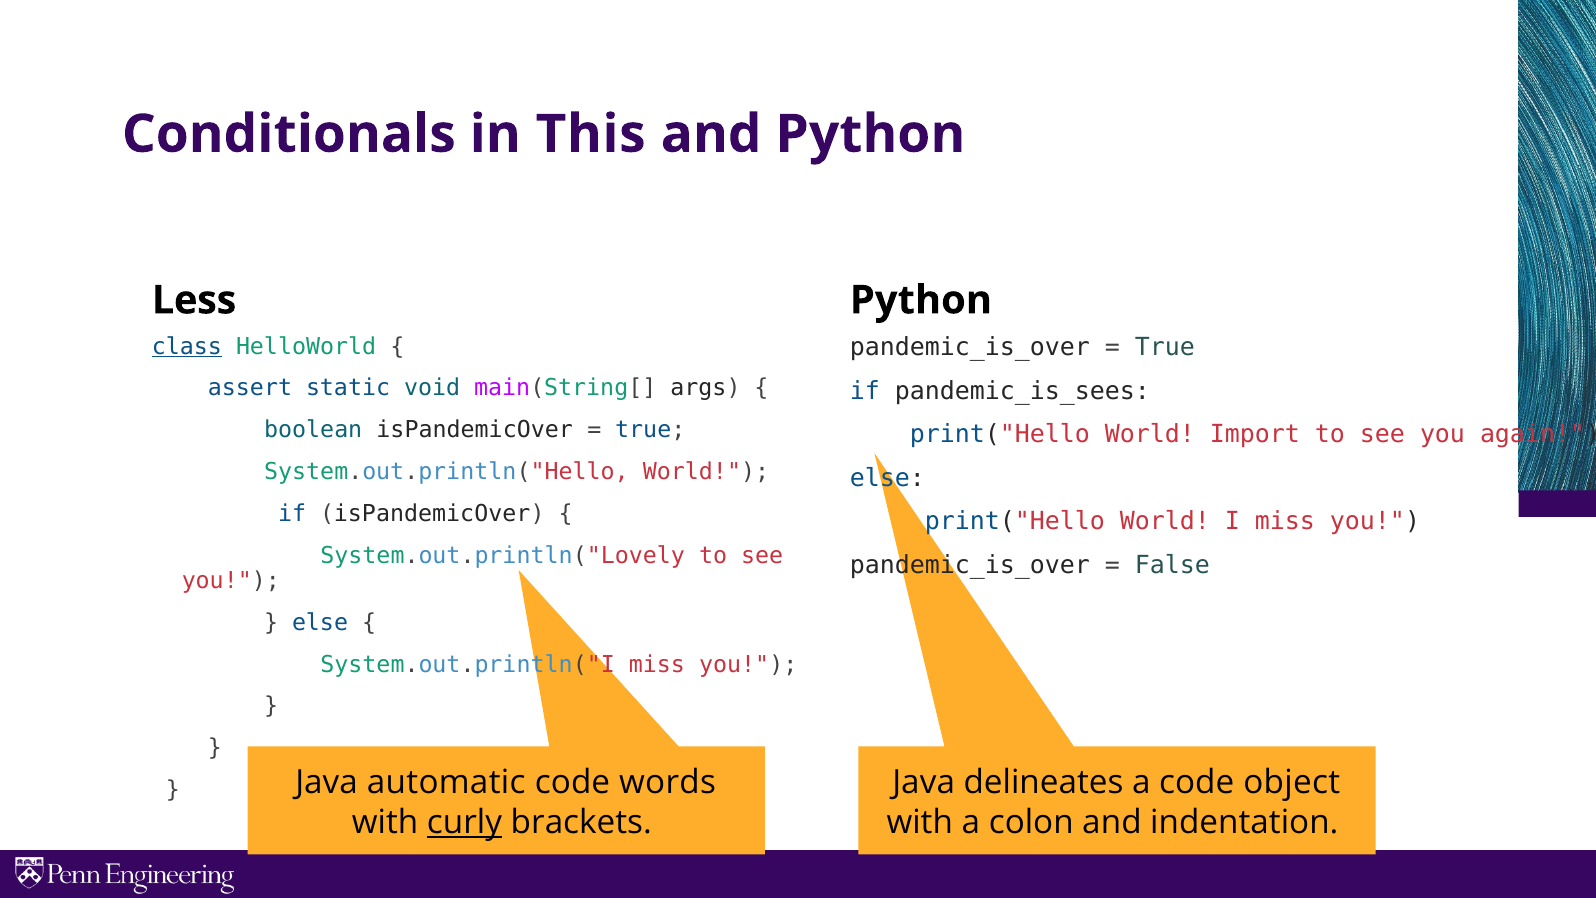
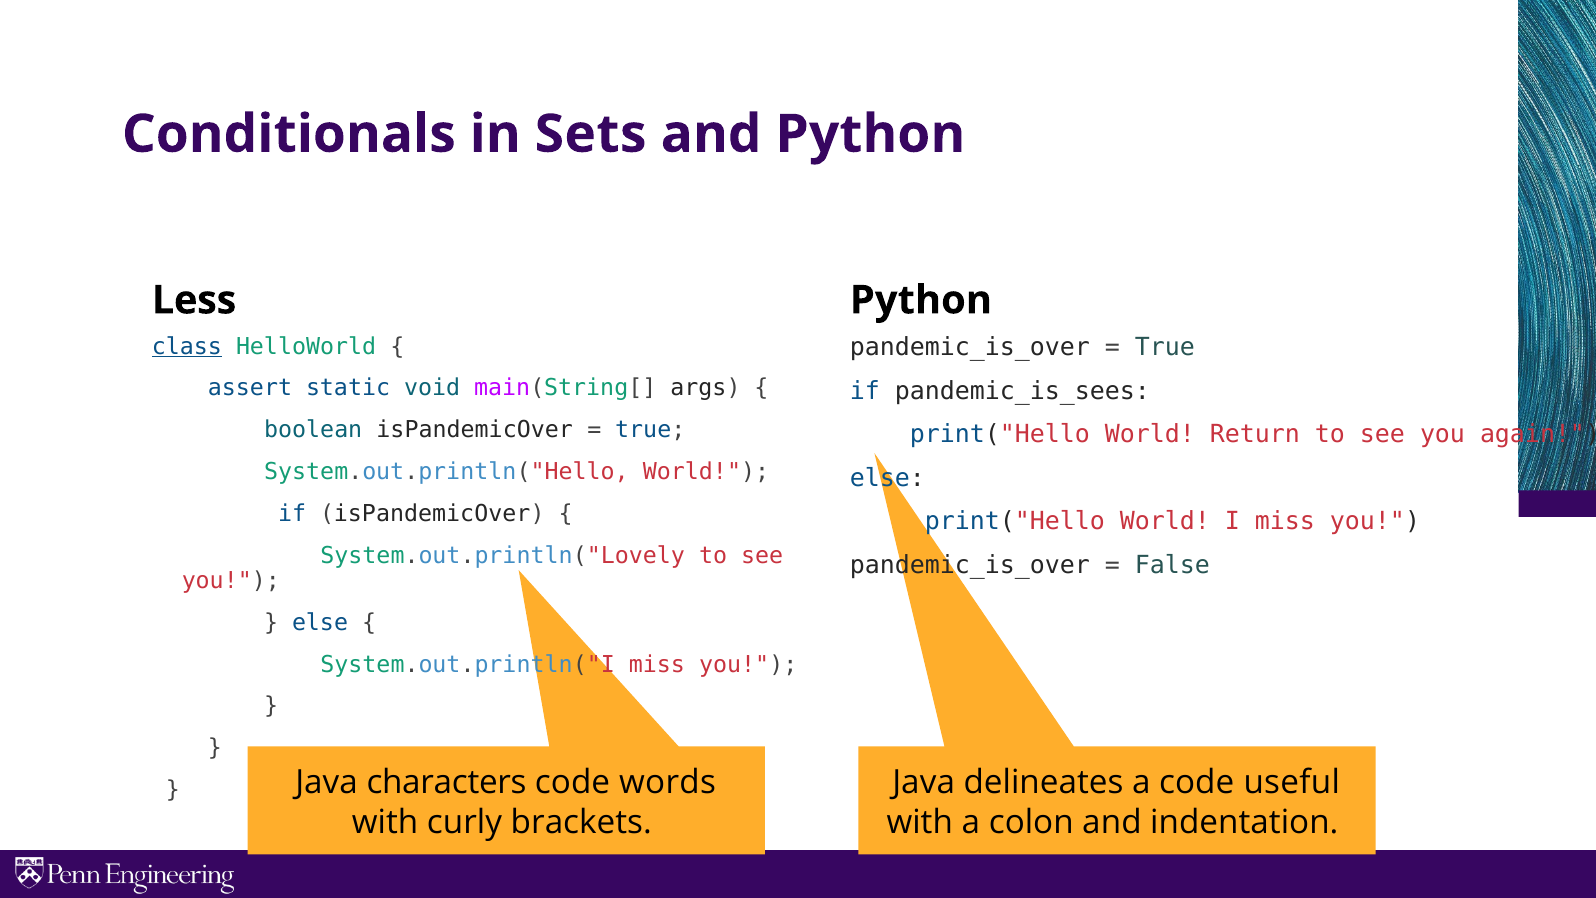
This: This -> Sets (591, 134)
Import: Import -> Return (1255, 434)
automatic: automatic -> characters (447, 782)
object: object -> useful (1292, 782)
curly underline: present -> none (464, 822)
